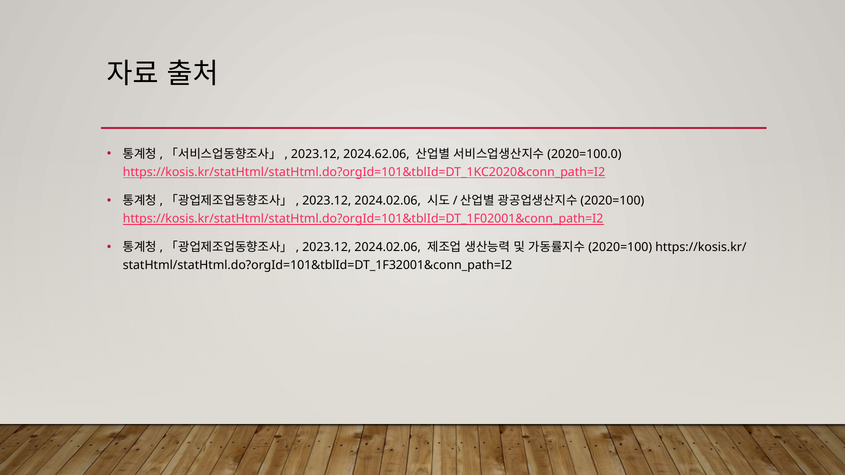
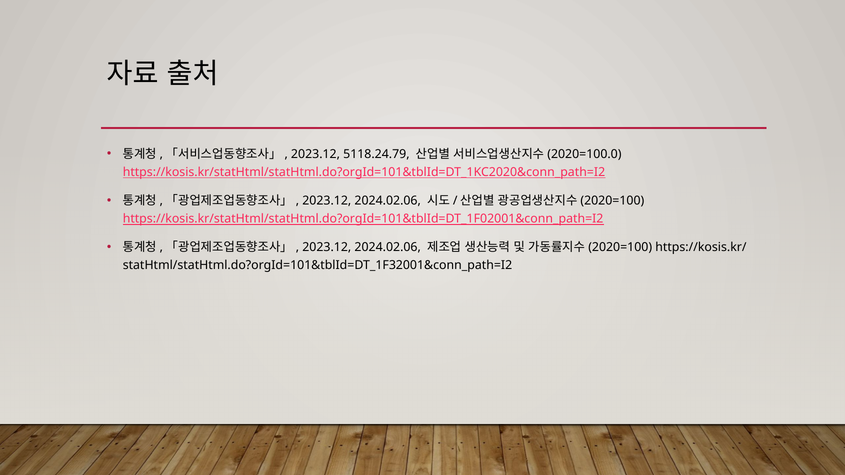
2024.62.06: 2024.62.06 -> 5118.24.79 (376, 154)
